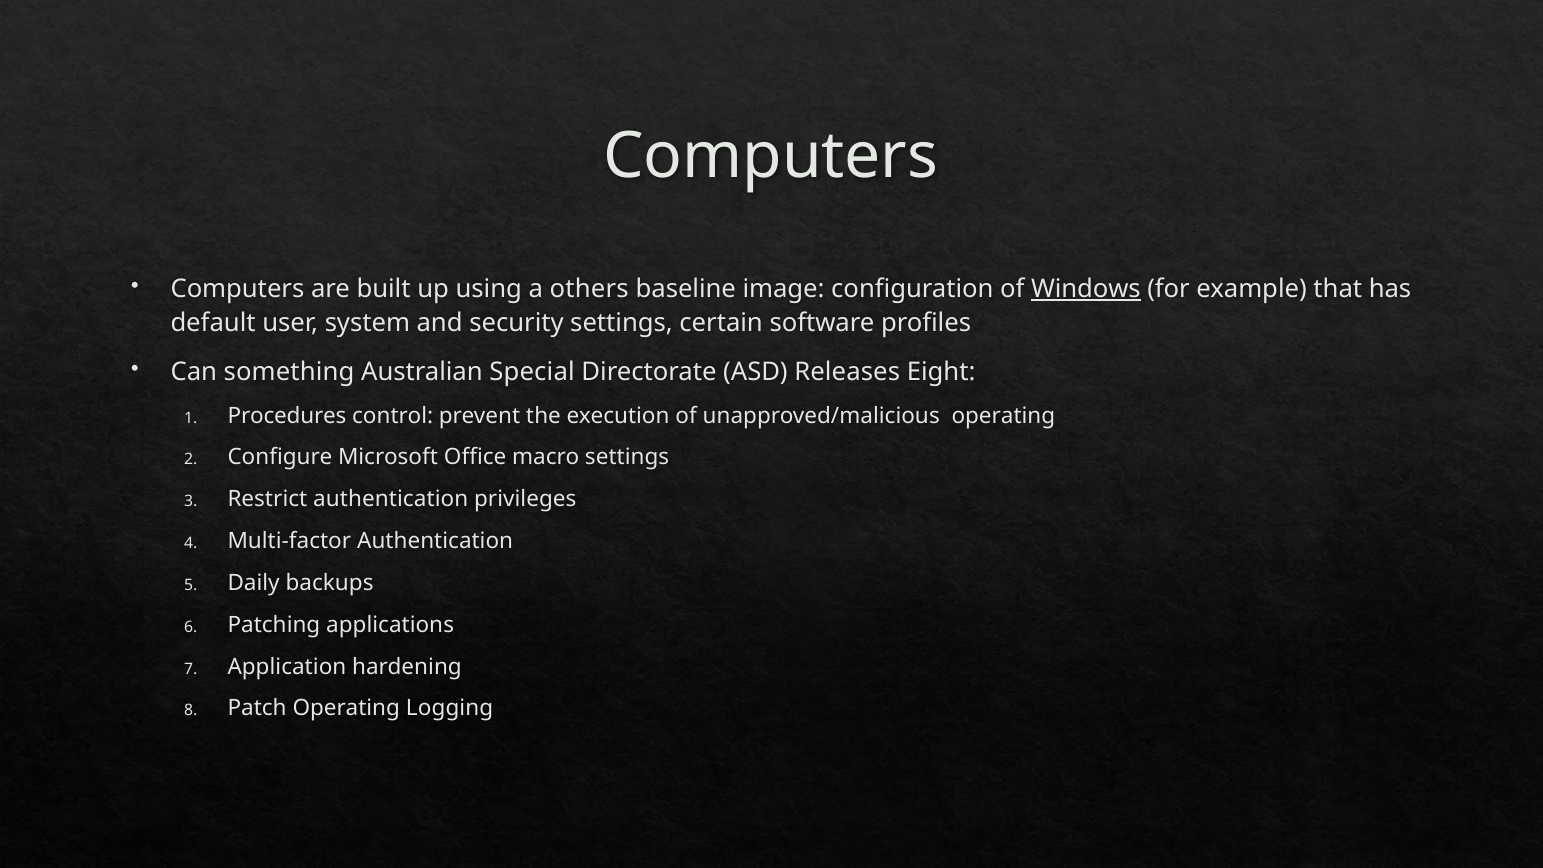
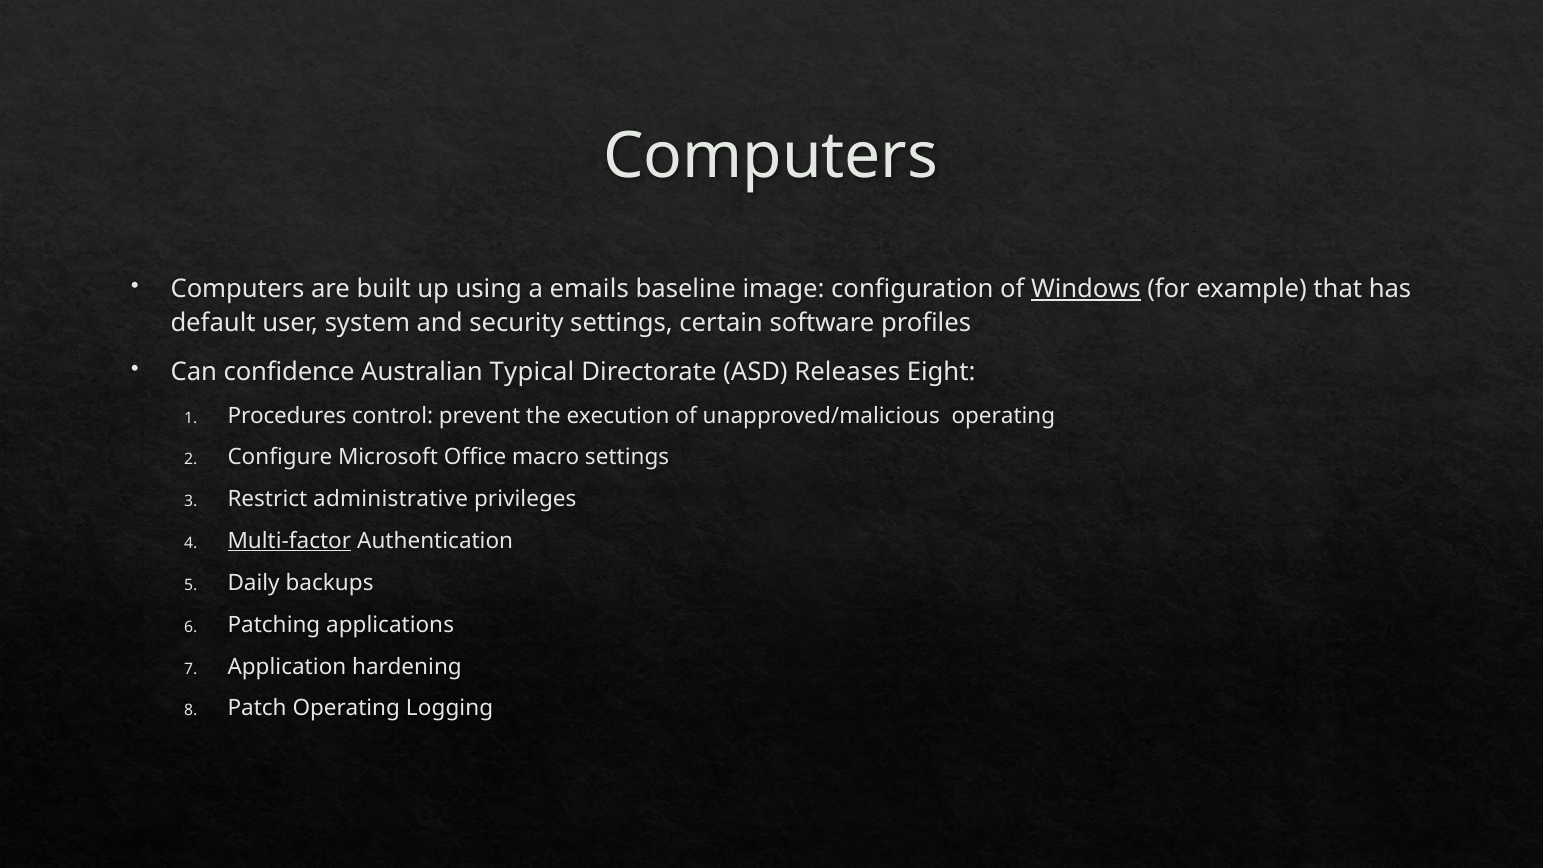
others: others -> emails (589, 289)
something: something -> confidence (289, 372)
Special: Special -> Typical (532, 372)
Restrict authentication: authentication -> administrative (391, 499)
Multi-factor underline: none -> present (289, 541)
